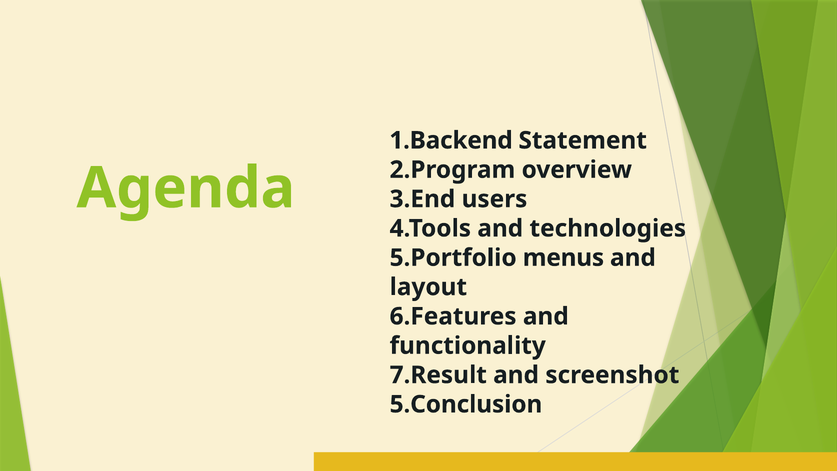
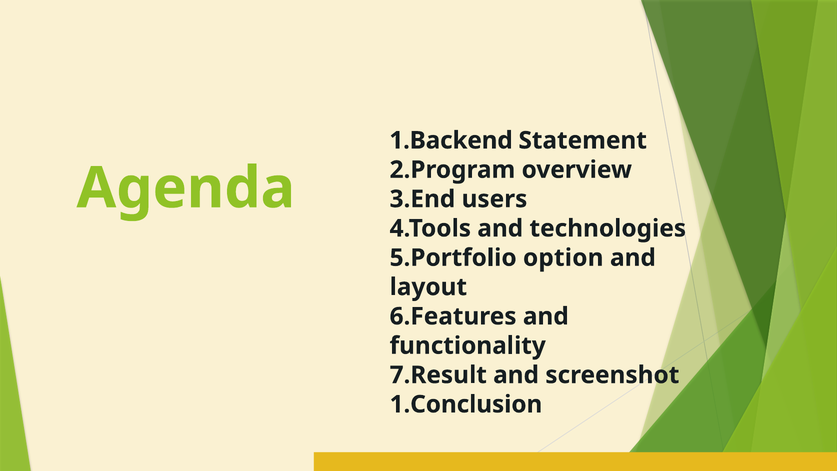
menus: menus -> option (563, 258)
5.Conclusion: 5.Conclusion -> 1.Conclusion (466, 404)
